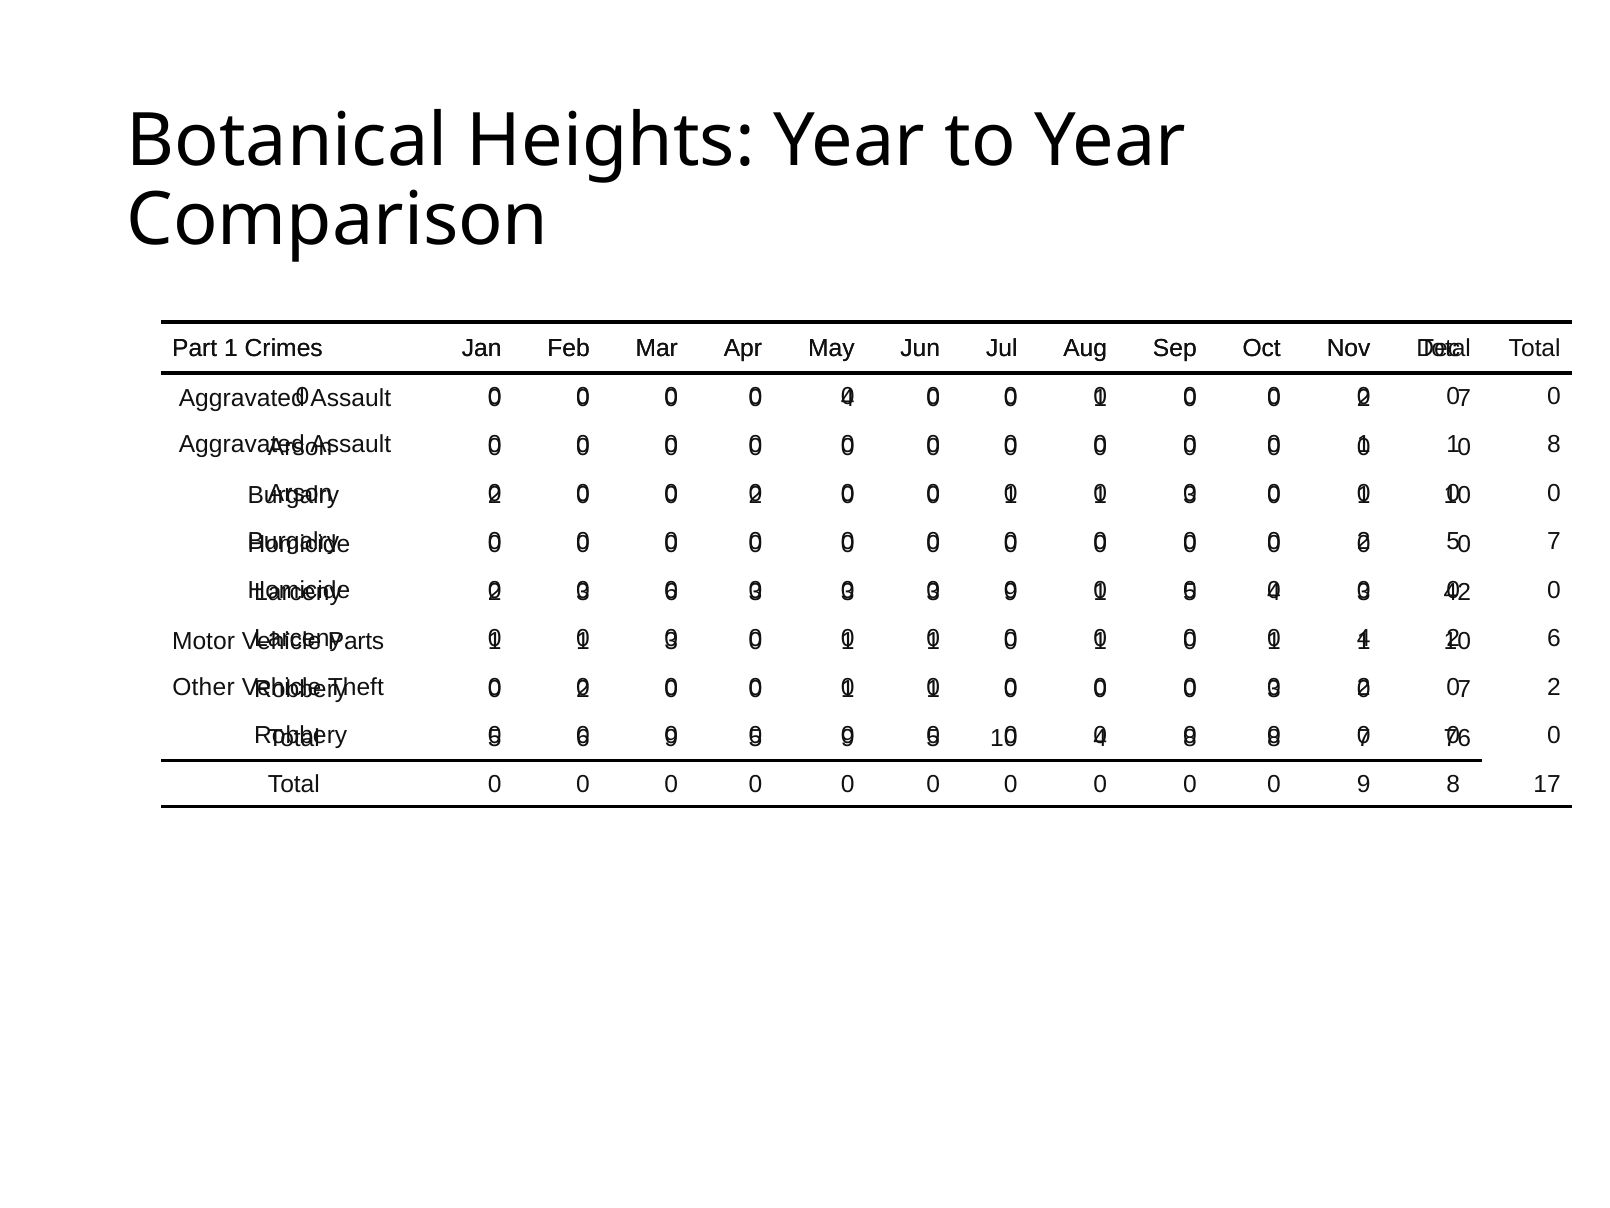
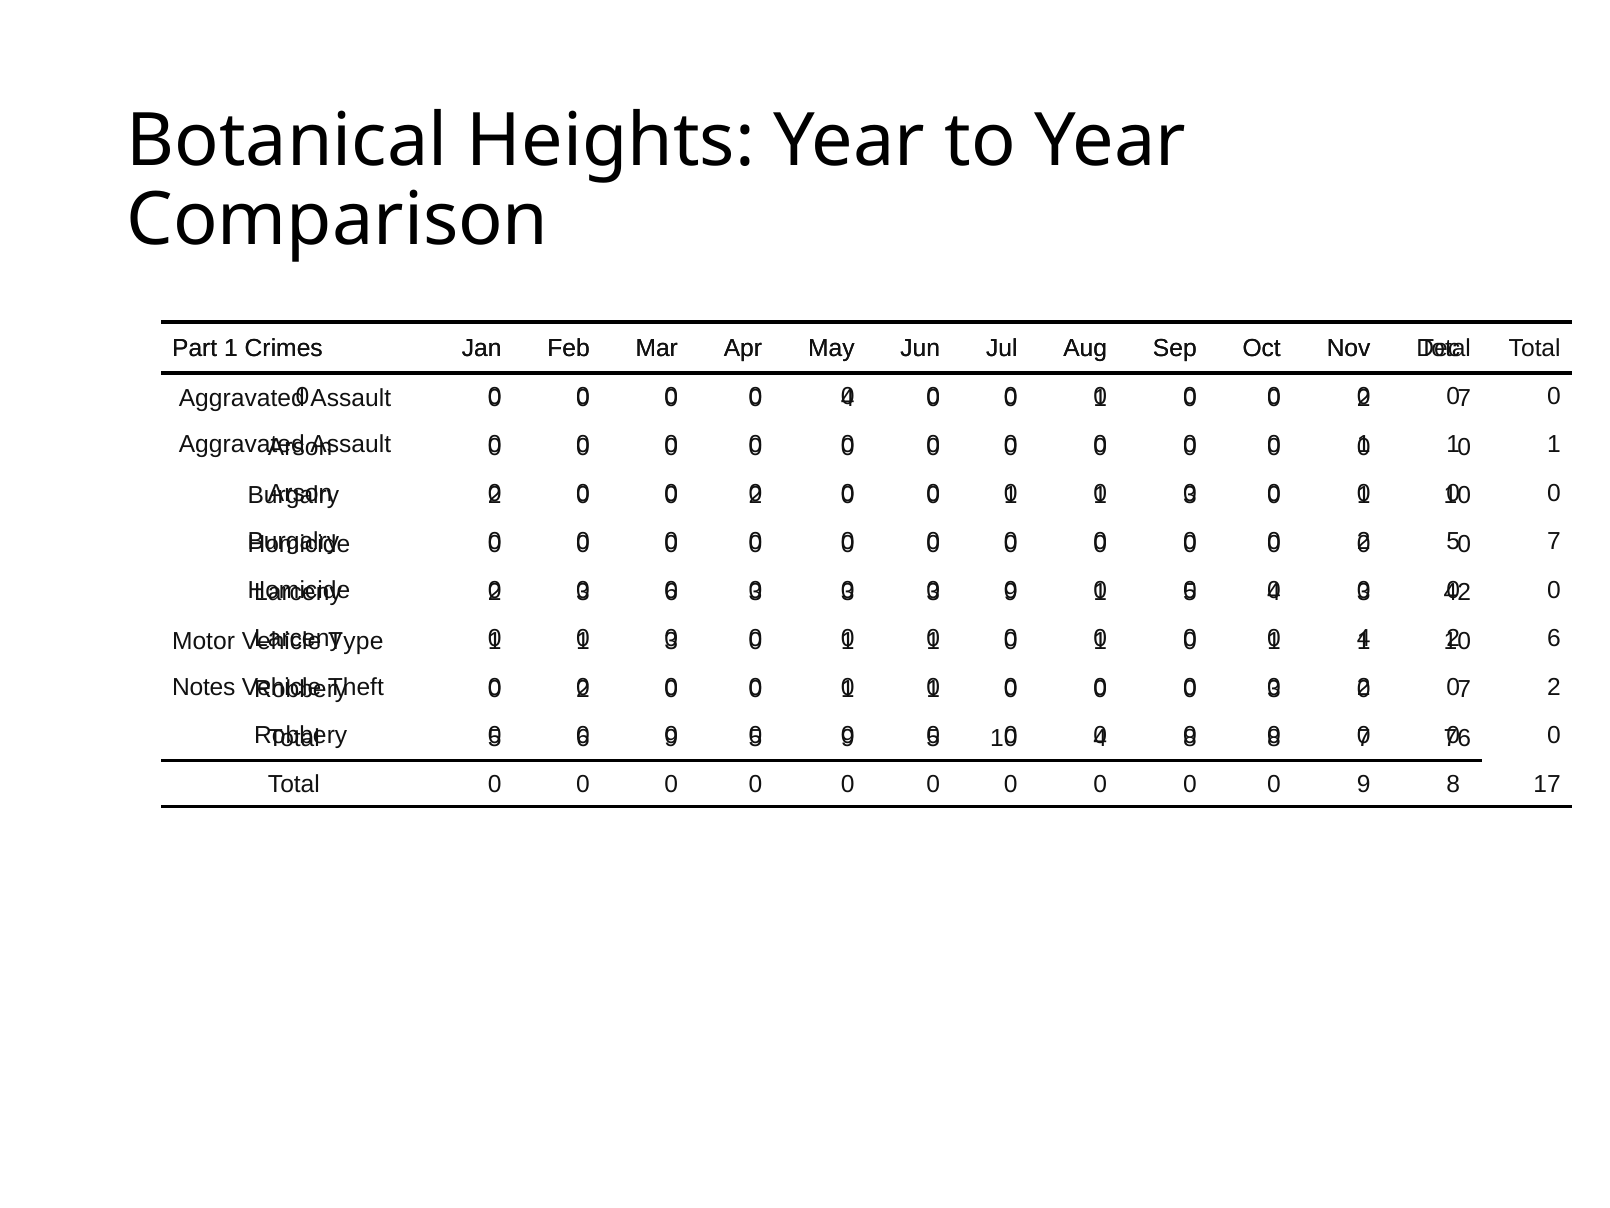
8: 8 -> 1 (1554, 445)
Parts: Parts -> Type (356, 641)
Other: Other -> Notes (204, 687)
